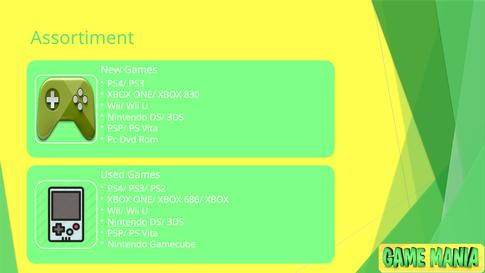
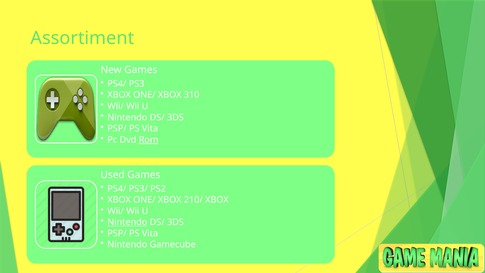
830: 830 -> 310 (192, 95)
Rom underline: none -> present (149, 140)
686/: 686/ -> 210/ (193, 200)
